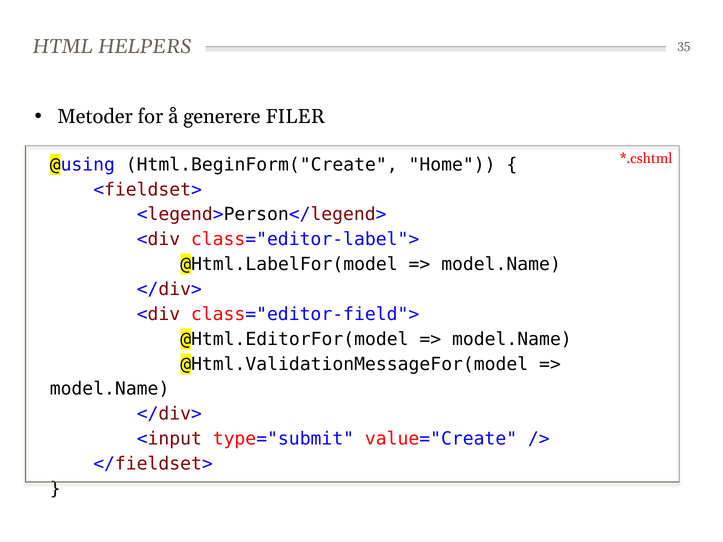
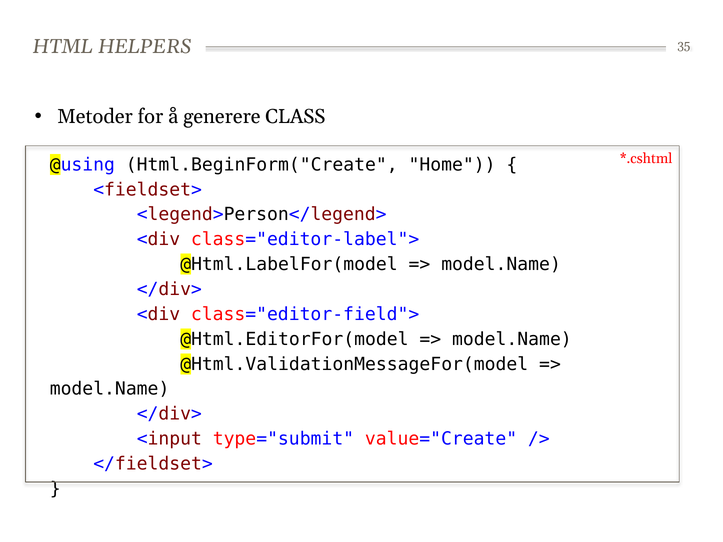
FILER: FILER -> CLASS (295, 117)
